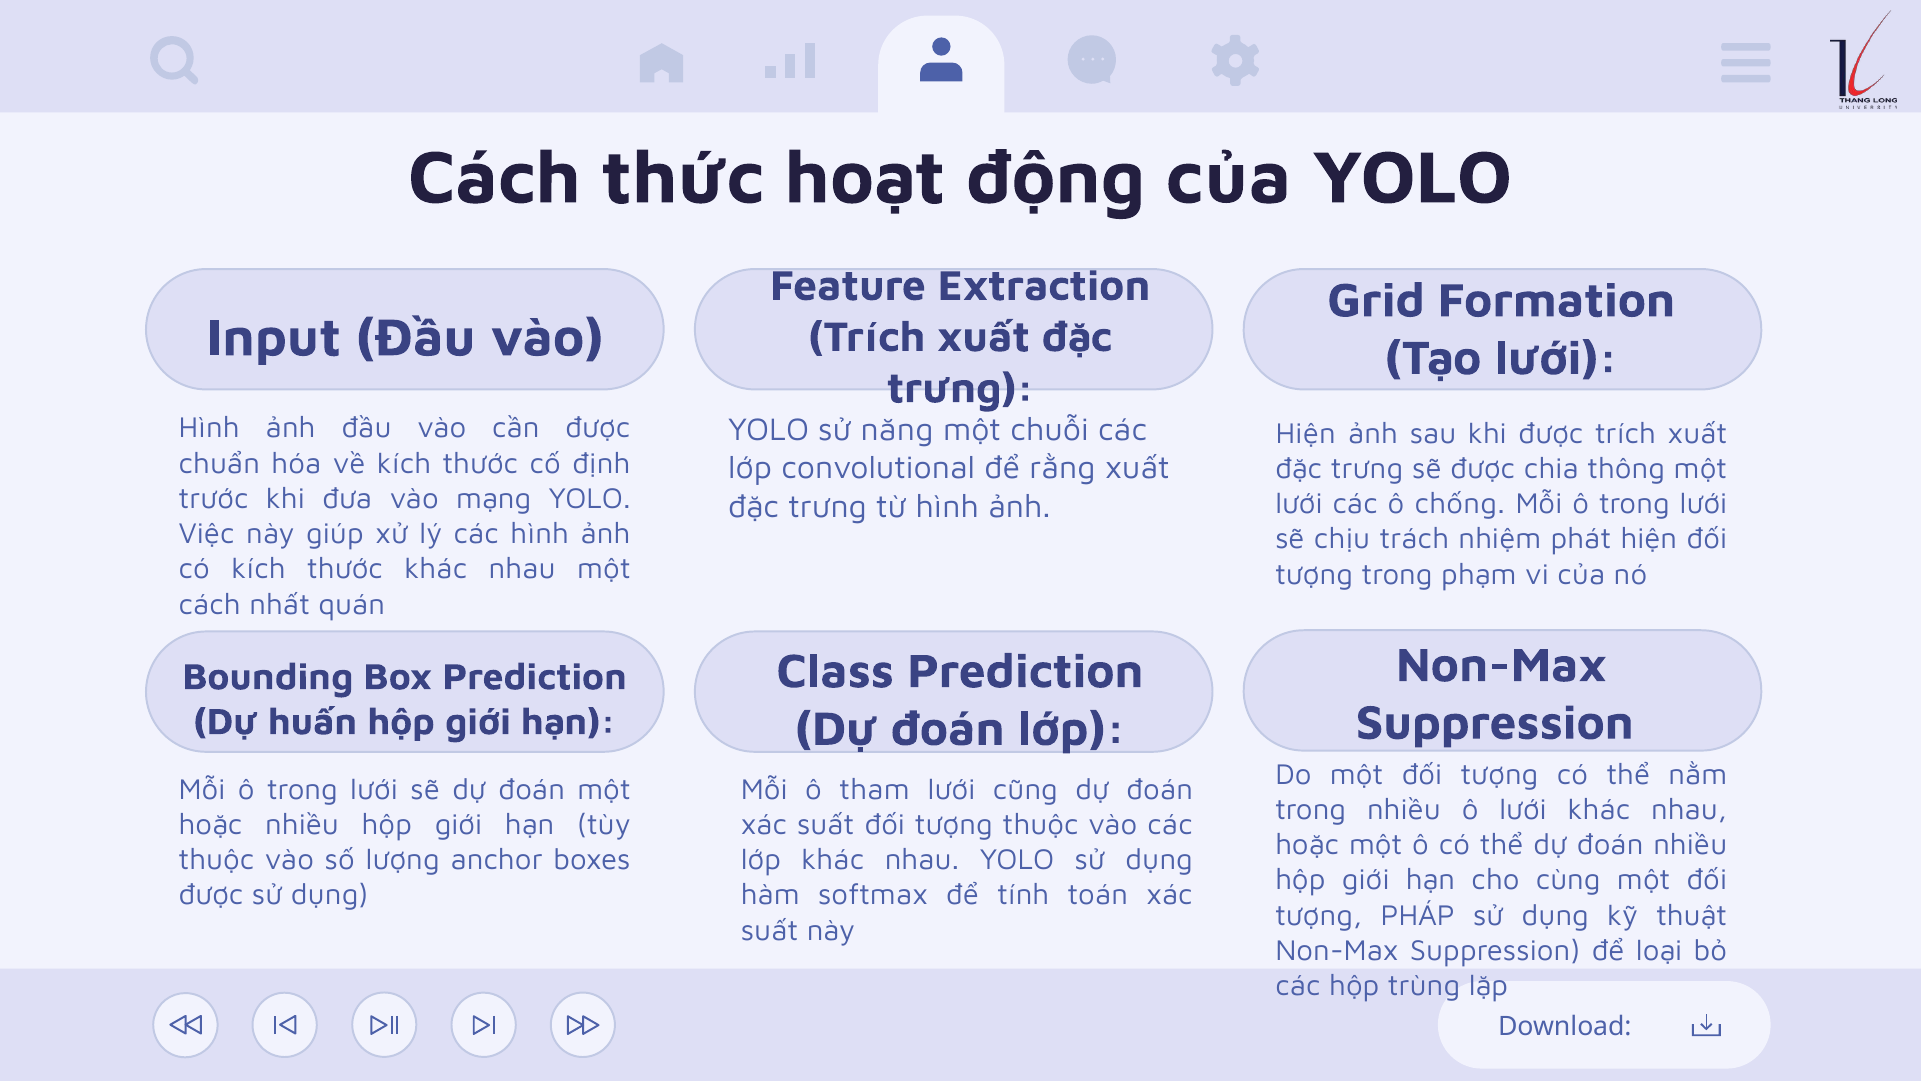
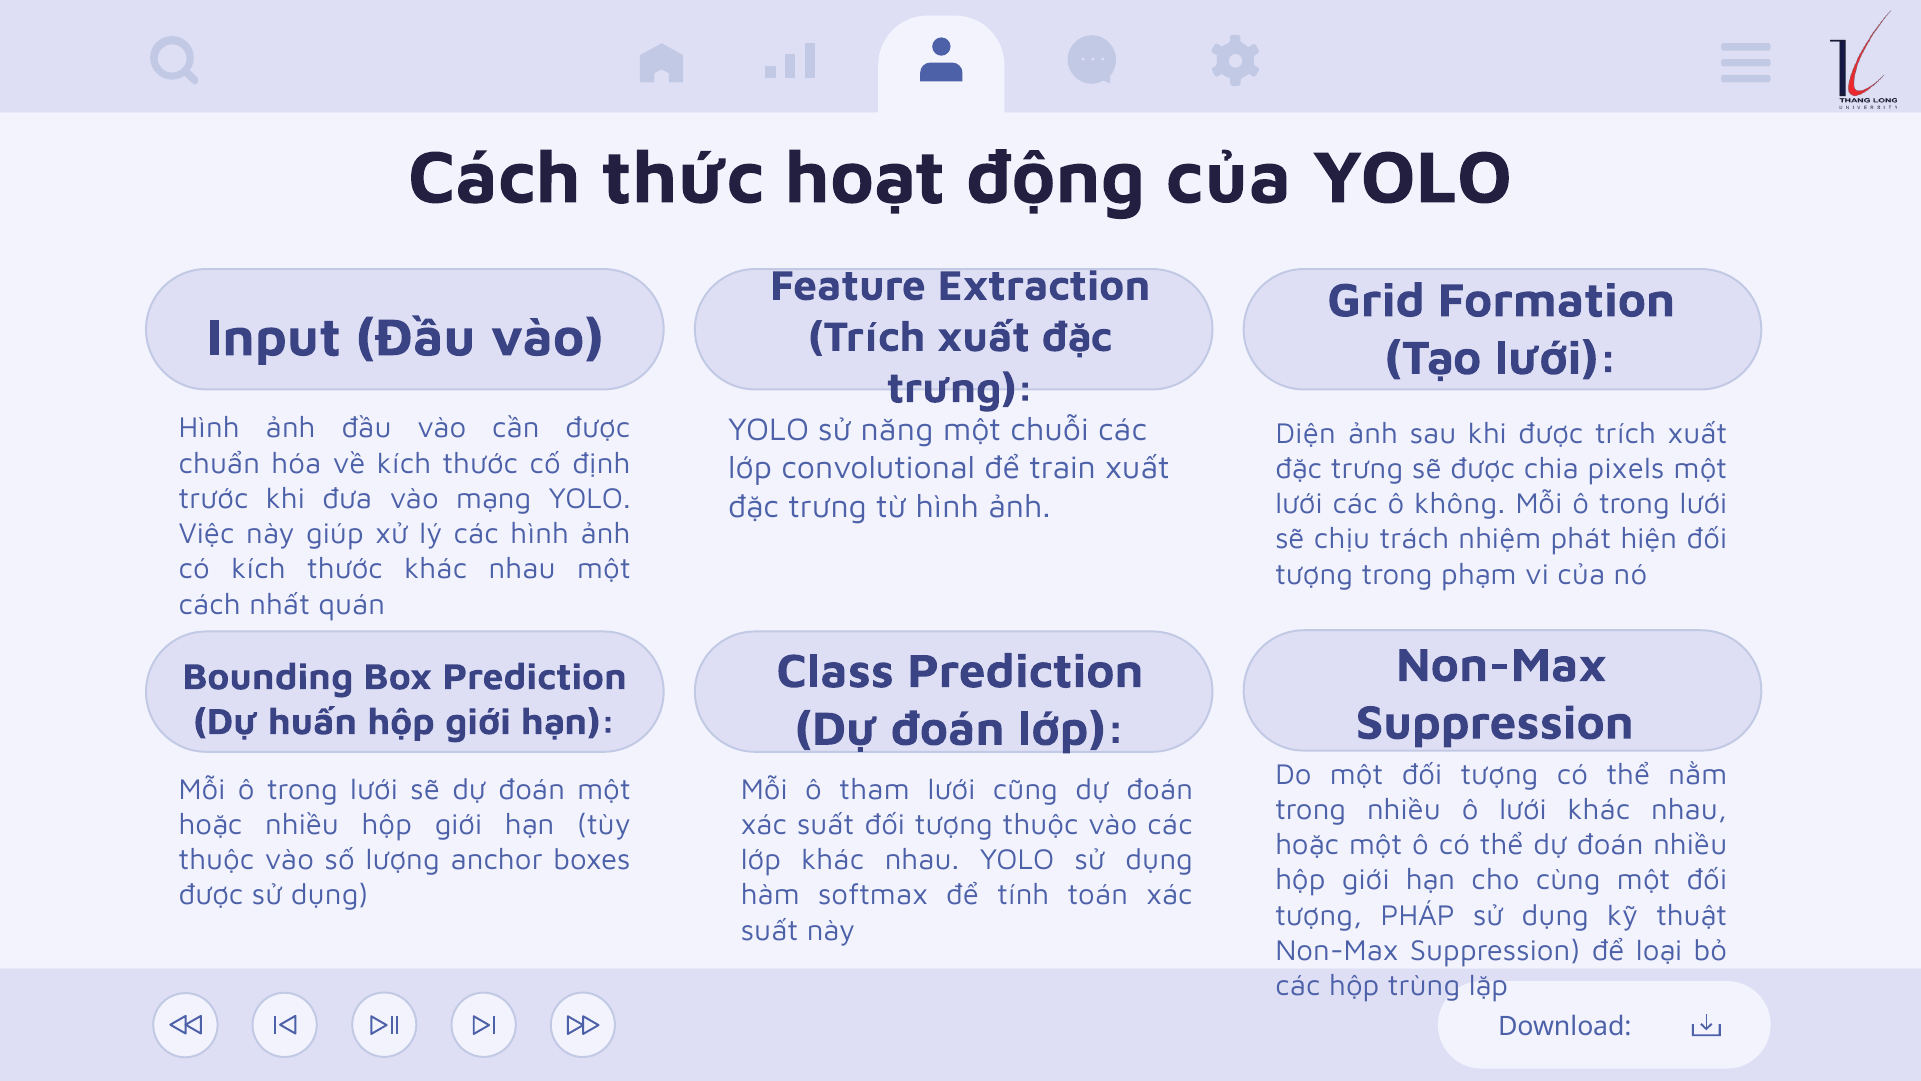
Hiện: Hiện -> Diện (1306, 433)
rằng: rằng -> train (1063, 468)
thông: thông -> pixels (1626, 469)
chống: chống -> không (1460, 504)
